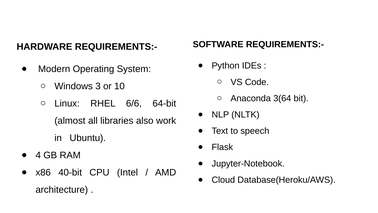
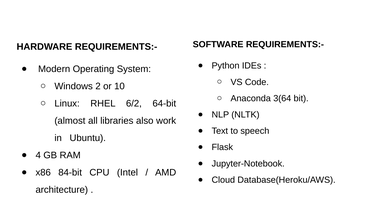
3: 3 -> 2 (98, 86)
6/6: 6/6 -> 6/2 (134, 103)
40-bit: 40-bit -> 84-bit (70, 172)
